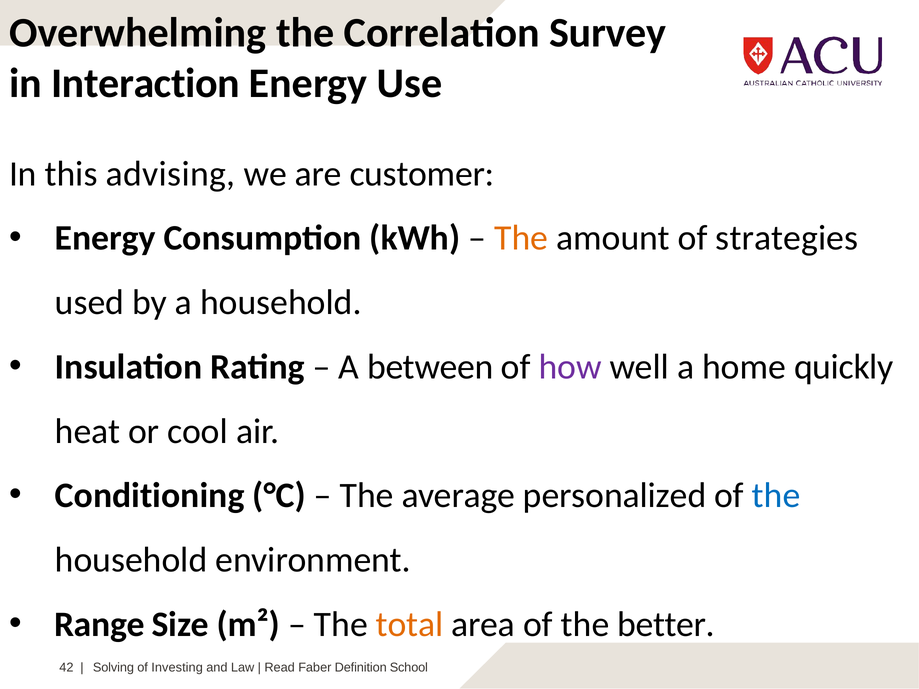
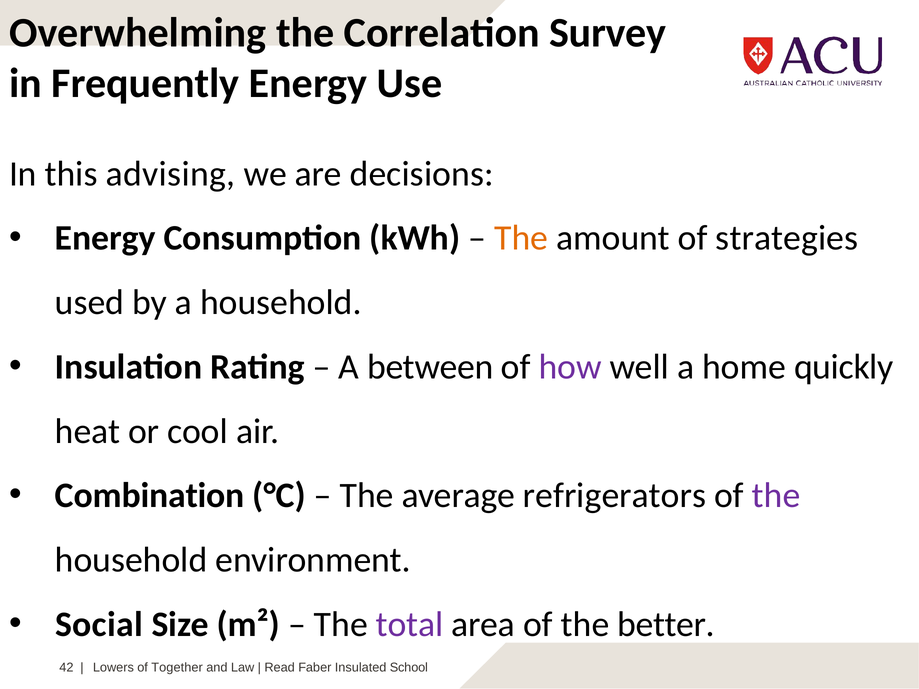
Interaction: Interaction -> Frequently (145, 83)
customer: customer -> decisions (422, 174)
Conditioning: Conditioning -> Combination (150, 496)
personalized: personalized -> refrigerators (615, 496)
the colour: blue -> purple (776, 496)
Range: Range -> Social (99, 624)
total colour: orange -> purple (410, 624)
Solving: Solving -> Lowers (113, 668)
Investing: Investing -> Together (177, 668)
Definition: Definition -> Insulated (361, 668)
